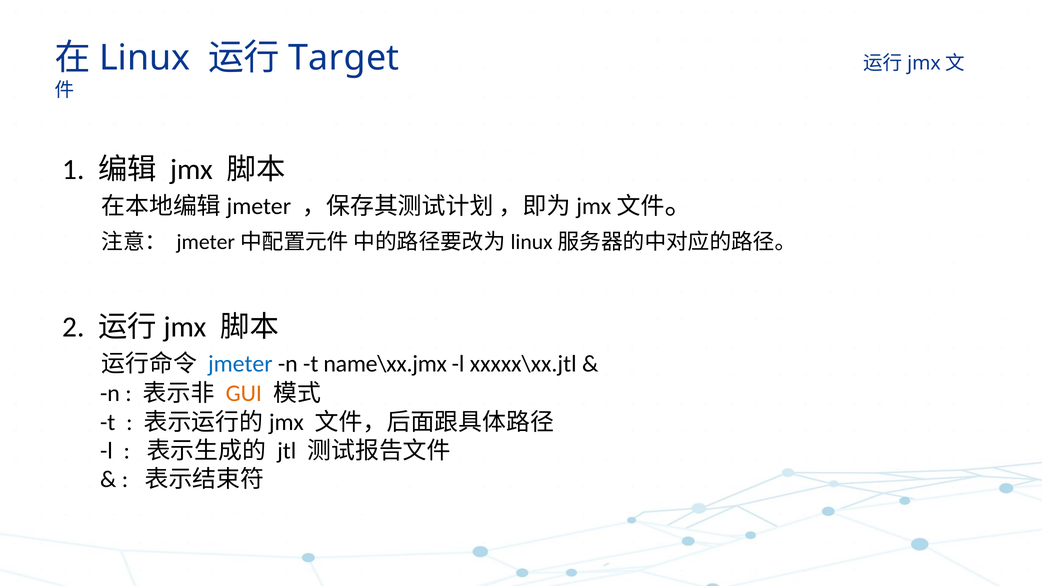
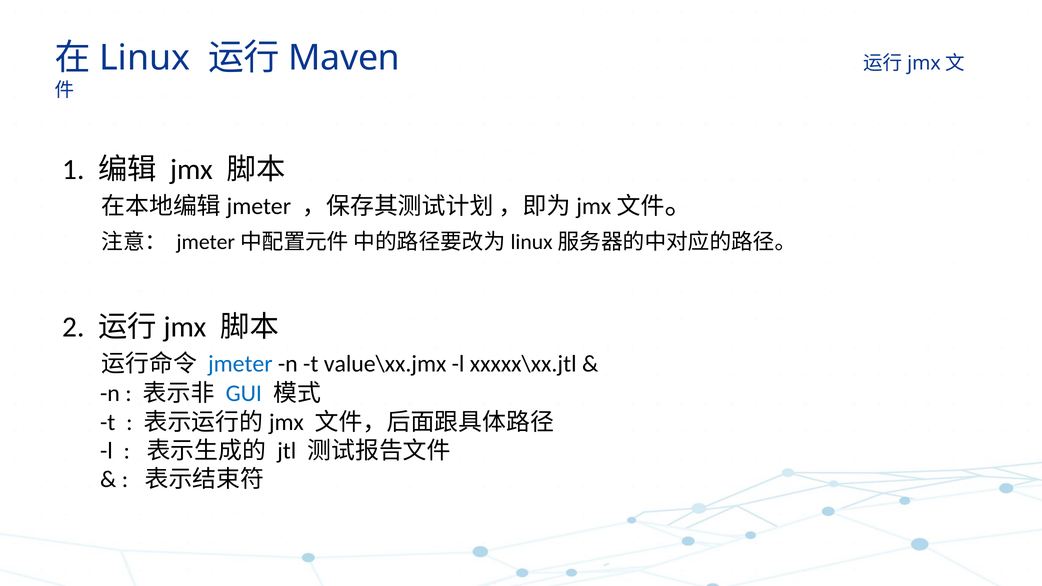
Target: Target -> Maven (344, 58)
name\xx.jmx: name\xx.jmx -> value\xx.jmx (385, 364)
GUI colour: orange -> blue (244, 394)
